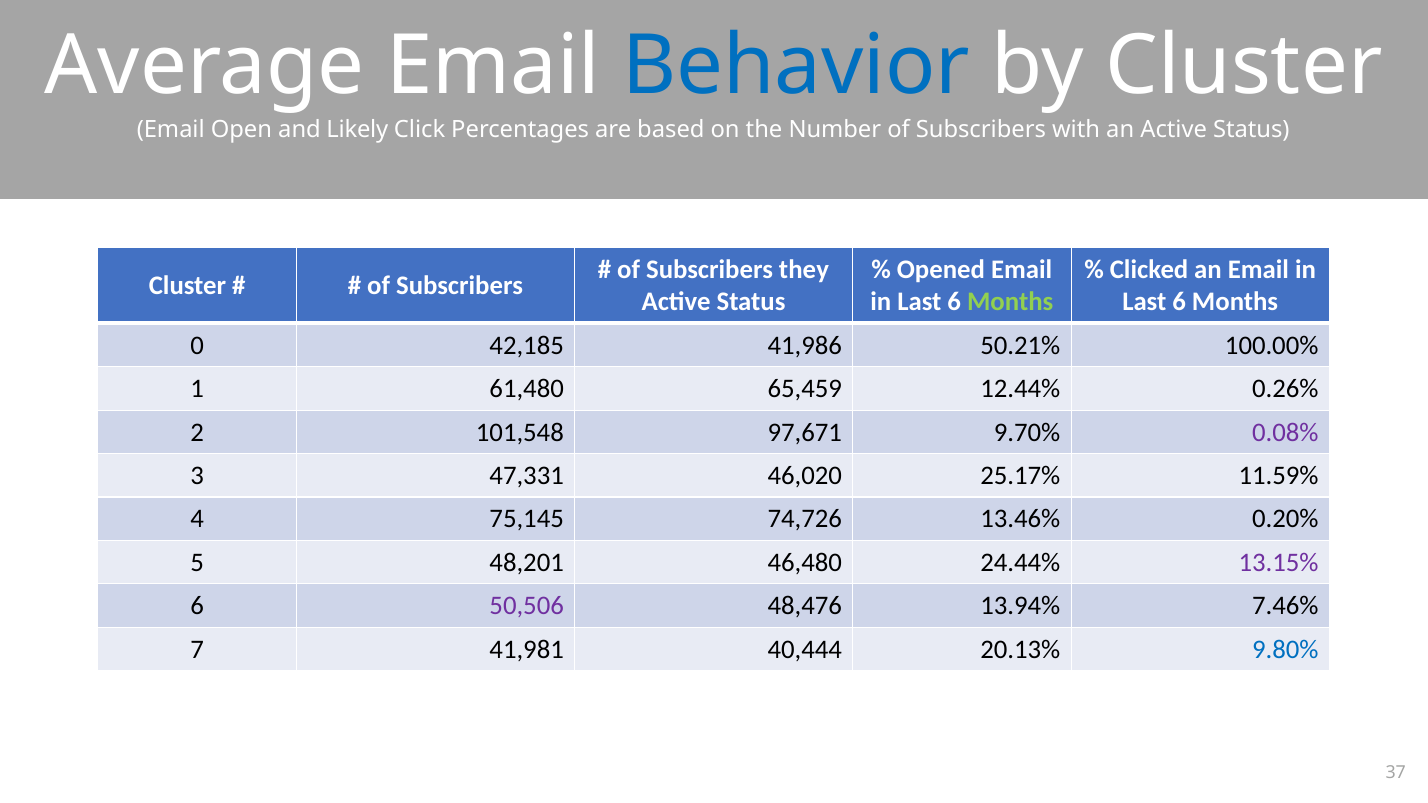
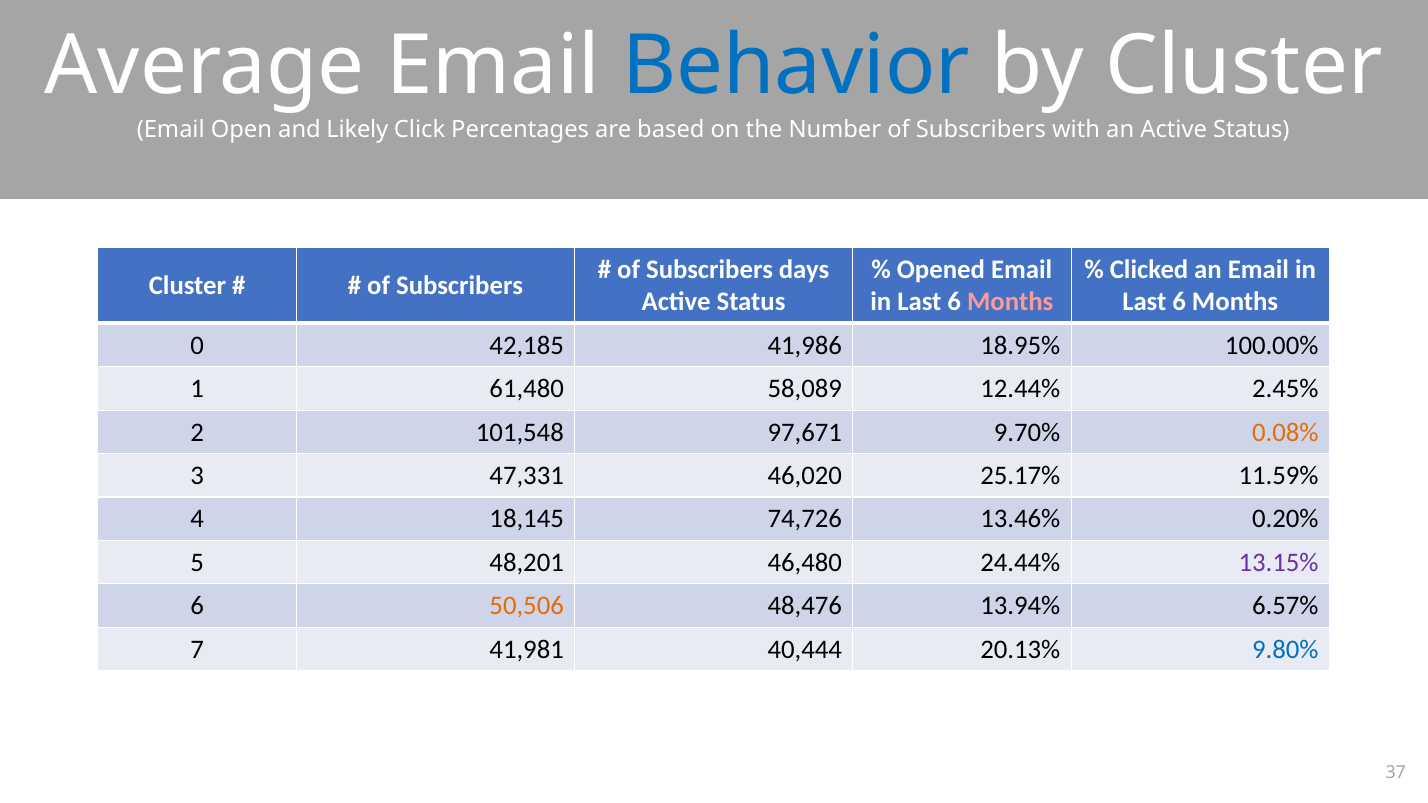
they: they -> days (804, 269)
Months colour: light green -> pink (1010, 302)
50.21%: 50.21% -> 18.95% (1020, 345)
65,459: 65,459 -> 58,089 (805, 389)
0.26%: 0.26% -> 2.45% (1285, 389)
0.08% colour: purple -> orange (1285, 432)
75,145: 75,145 -> 18,145 (527, 519)
50,506 colour: purple -> orange (527, 606)
7.46%: 7.46% -> 6.57% (1285, 606)
